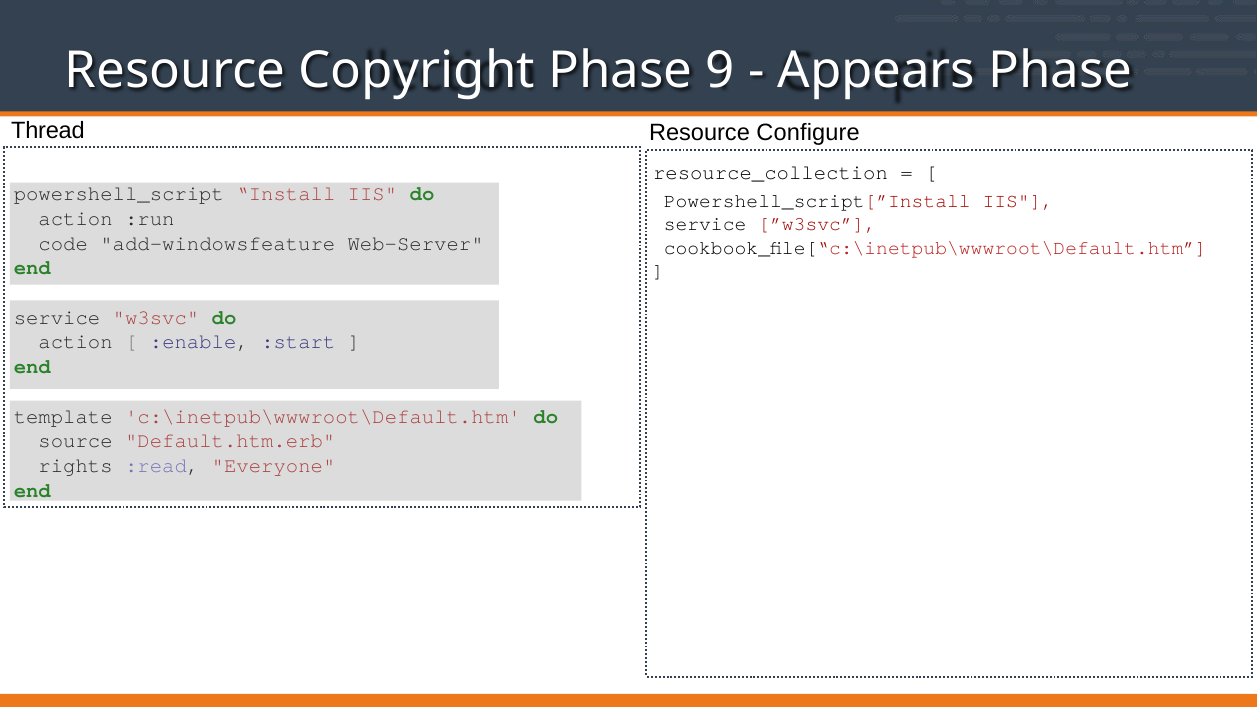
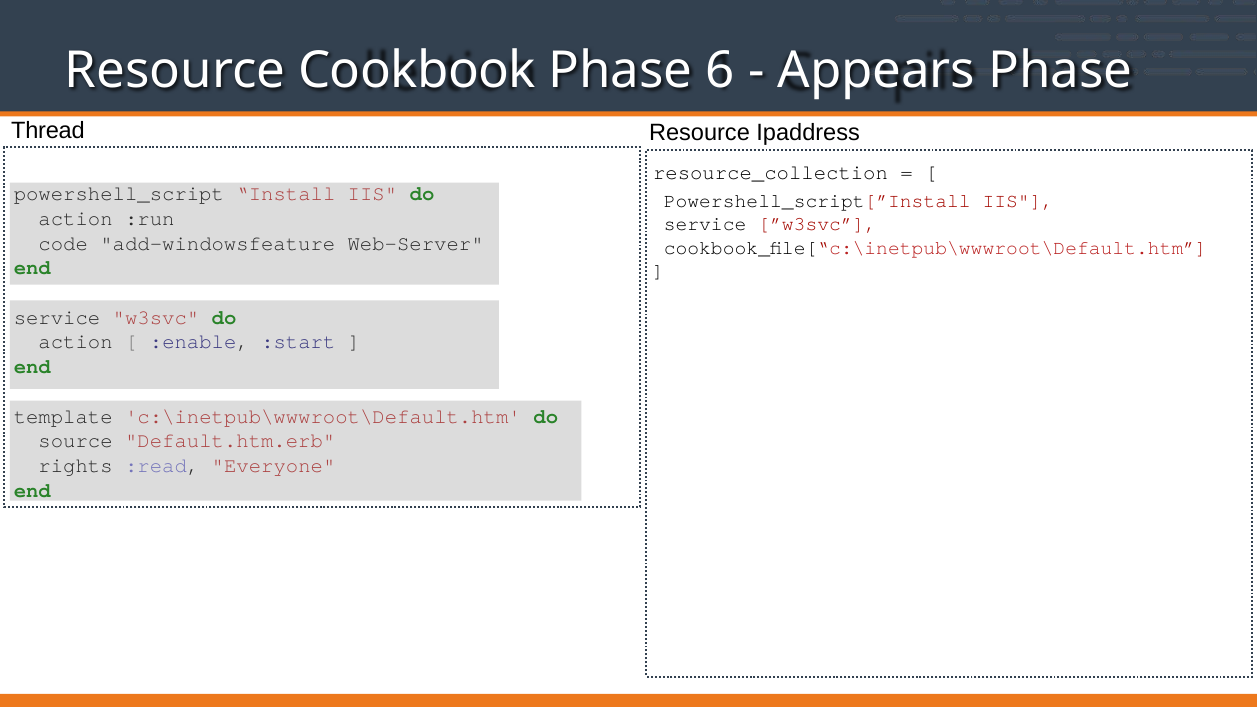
Copyright: Copyright -> Cookbook (417, 70)
9: 9 -> 6 (720, 70)
Configure: Configure -> Ipaddress (808, 132)
